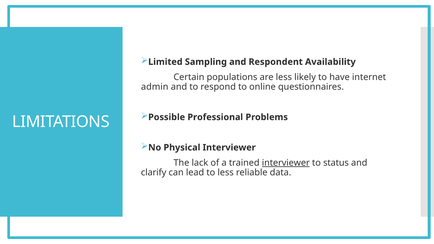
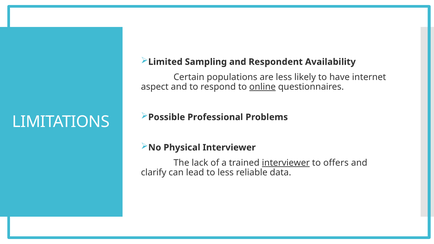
admin: admin -> aspect (155, 87)
online underline: none -> present (262, 87)
status: status -> offers (336, 163)
